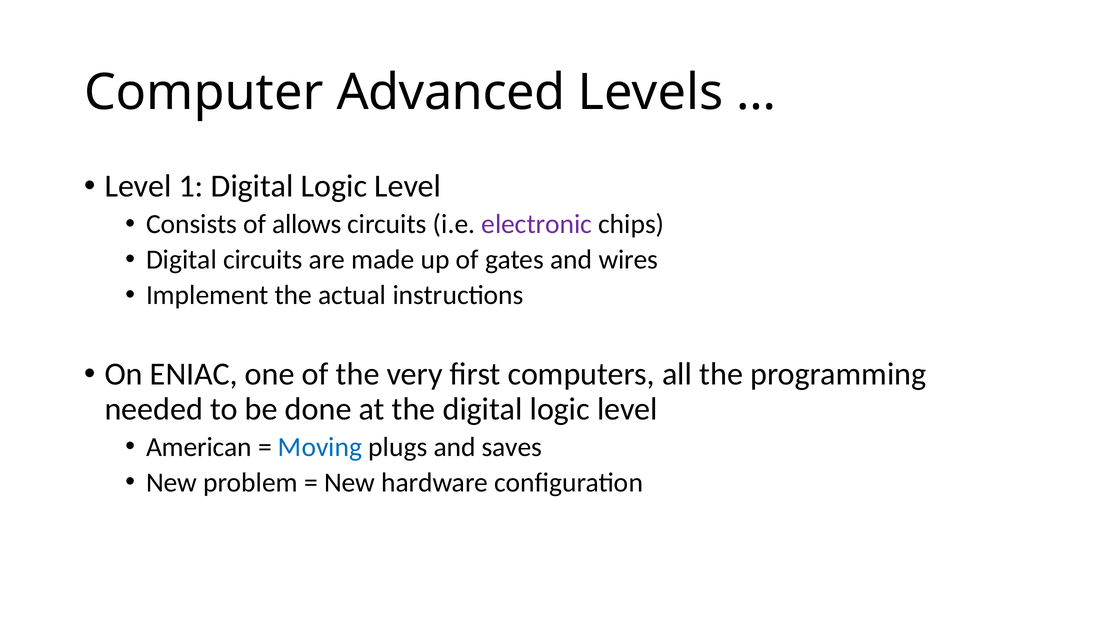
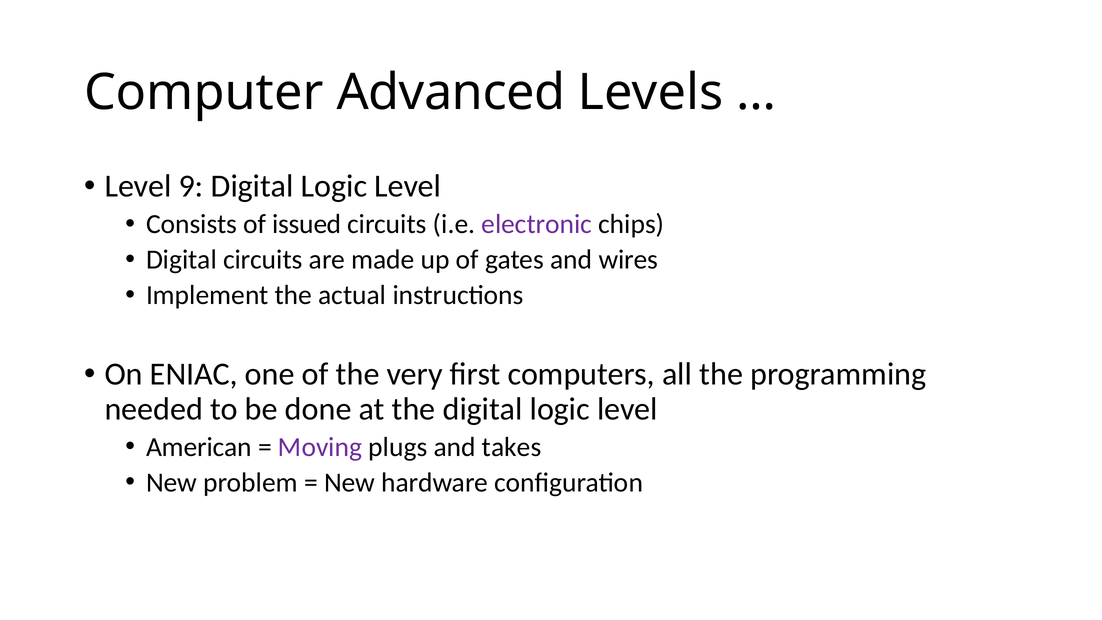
1: 1 -> 9 (191, 186)
allows: allows -> issued (307, 224)
Moving colour: blue -> purple (320, 447)
saves: saves -> takes (512, 447)
